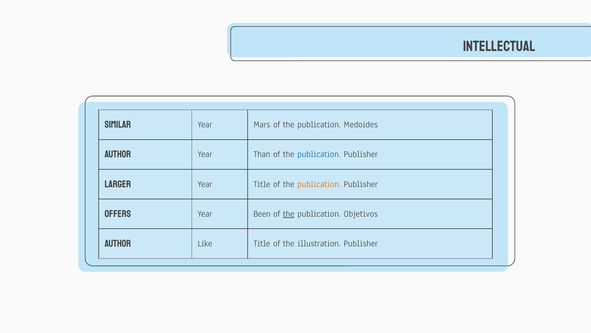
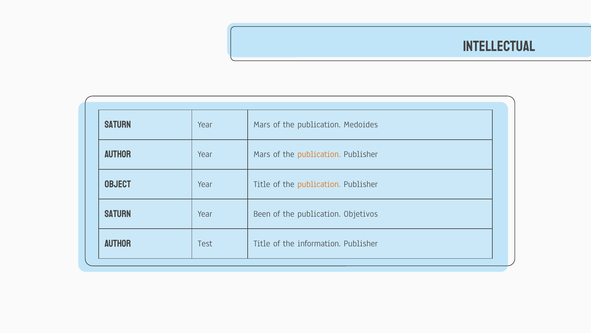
SIMILAR: SIMILAR -> SATURN (118, 124)
AUTHOR Year Than: Than -> Mars (262, 154)
publication colour: blue -> orange (319, 154)
LARGER: LARGER -> OBJECT (118, 184)
OFFERS: OFFERS -> SATURN (118, 213)
the underline: present -> none (289, 213)
Like: Like -> Test (205, 243)
illustration: illustration -> information (319, 243)
